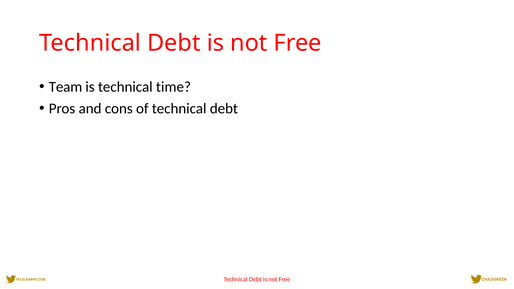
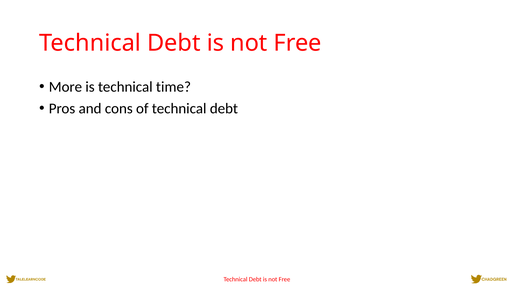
Team: Team -> More (65, 87)
